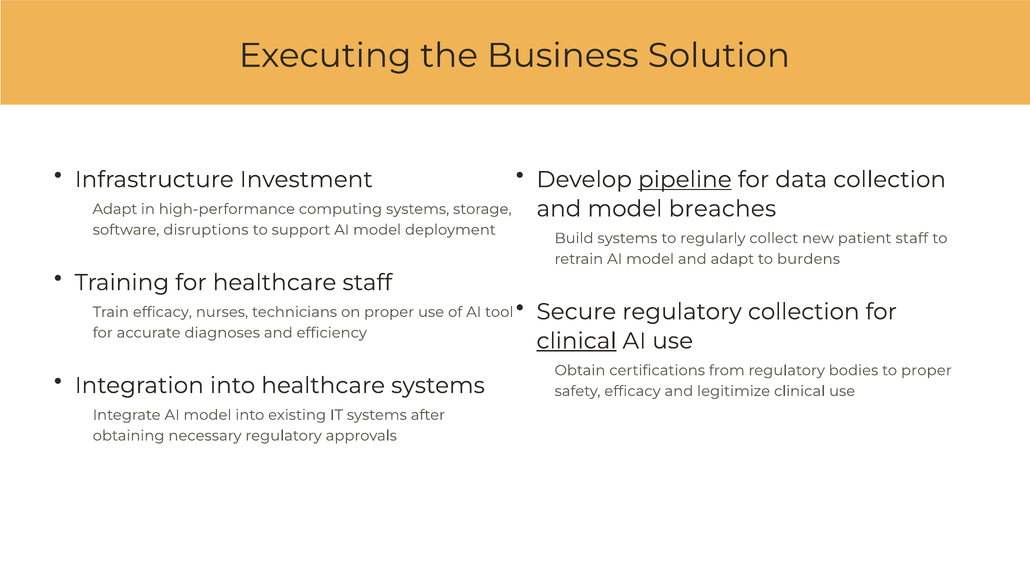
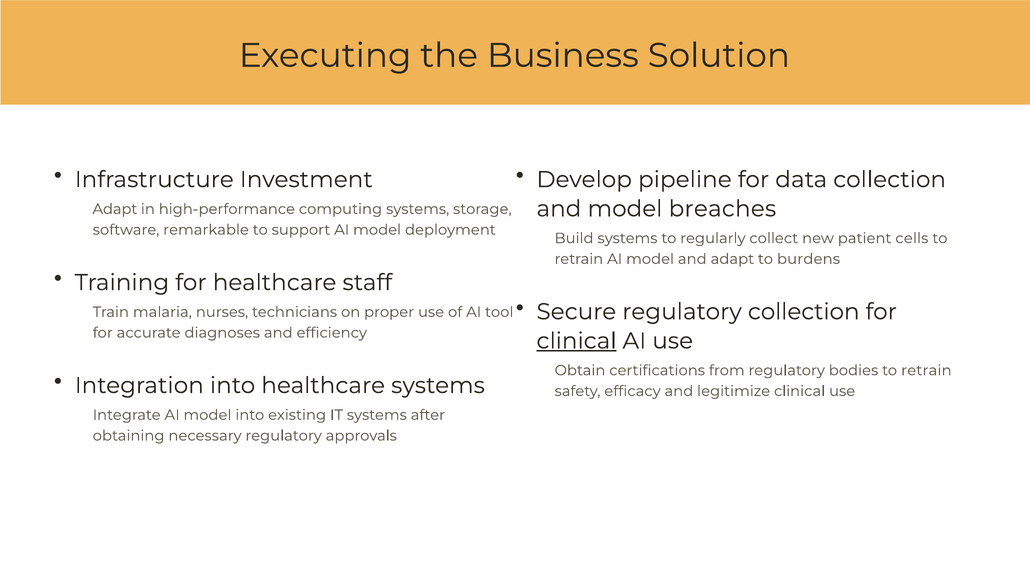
pipeline underline: present -> none (685, 180)
disruptions: disruptions -> remarkable (206, 230)
patient staff: staff -> cells (912, 238)
Train efficacy: efficacy -> malaria (162, 312)
bodies to proper: proper -> retrain (926, 371)
